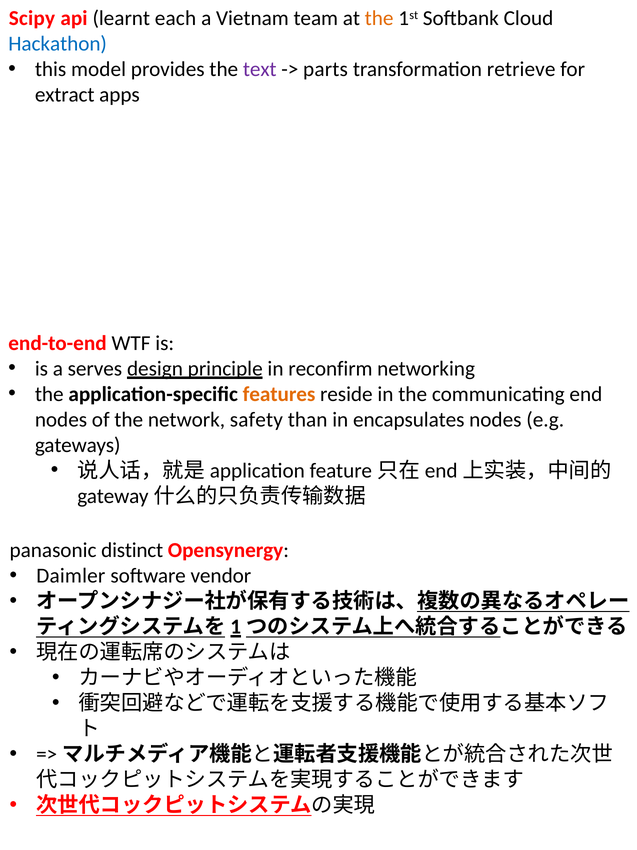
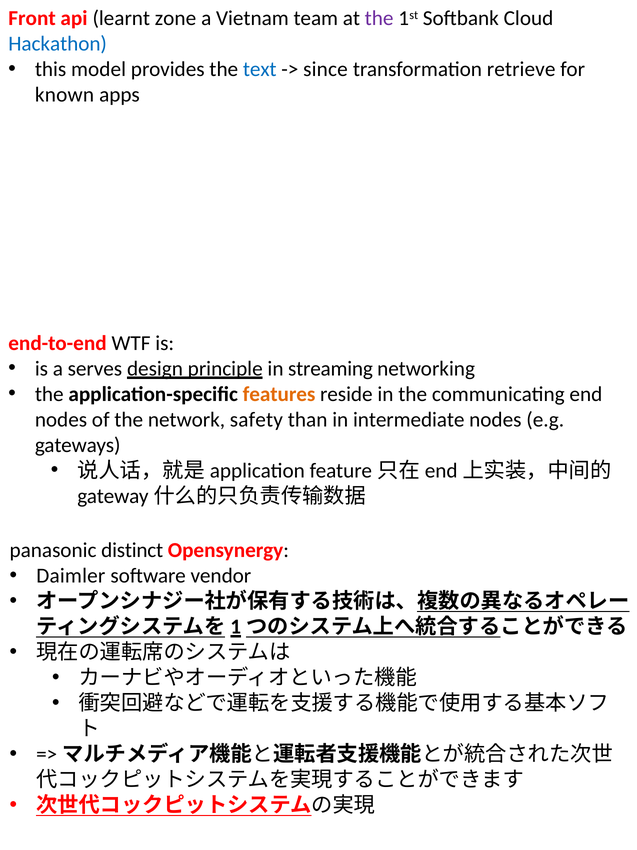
Scipy: Scipy -> Front (32, 18)
each: each -> zone (176, 18)
the colour: orange -> purple (379, 18)
text colour: purple -> blue (260, 69)
parts: parts -> since (325, 69)
extract: extract -> known (65, 95)
reconfirm: reconfirm -> streaming (330, 368)
encapsulates: encapsulates -> intermediate (409, 419)
